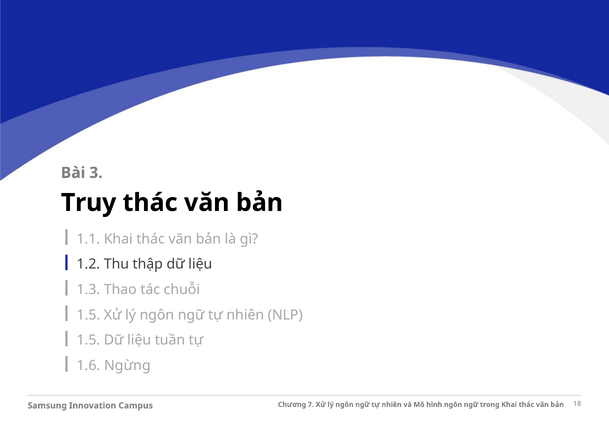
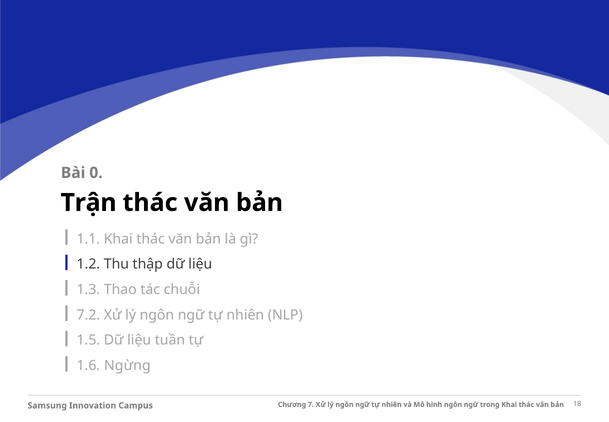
3: 3 -> 0 (96, 173)
Truy: Truy -> Trận (89, 203)
1.5: 1.5 -> 7.2 (88, 315)
